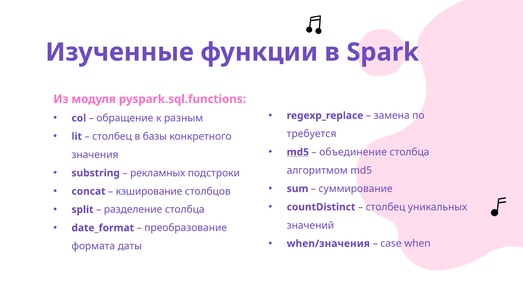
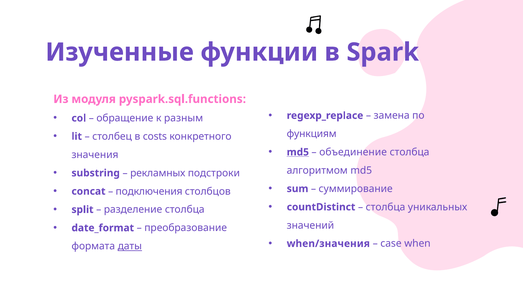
требуется: требуется -> функциям (312, 134)
базы: базы -> costs (155, 137)
кэширование: кэширование -> подключения (149, 191)
столбец: столбец -> столбца (386, 207)
даты underline: none -> present (130, 246)
